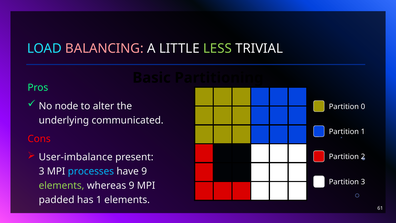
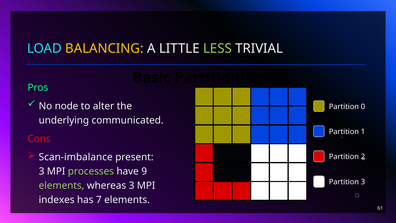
BALANCING colour: pink -> yellow (104, 48)
User-imbalance: User-imbalance -> Scan-imbalance (76, 157)
processes colour: light blue -> light green (91, 171)
whereas 9: 9 -> 3 (132, 185)
padded: padded -> indexes (57, 200)
has 1: 1 -> 7 (99, 200)
